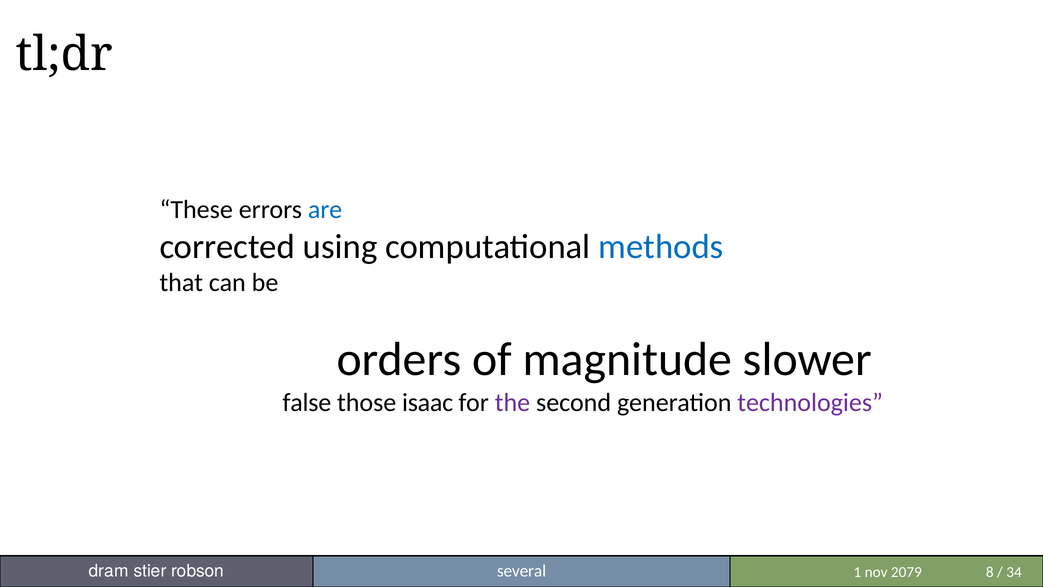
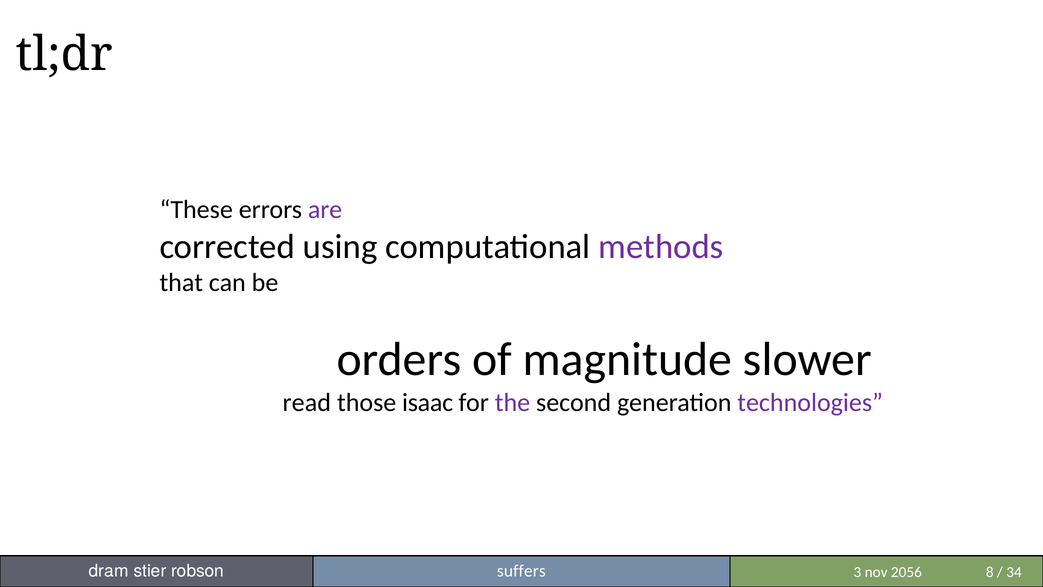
are colour: blue -> purple (325, 209)
methods colour: blue -> purple (661, 246)
false: false -> read (307, 402)
several: several -> suffers (521, 571)
1: 1 -> 3 (857, 572)
2079: 2079 -> 2056 (906, 572)
